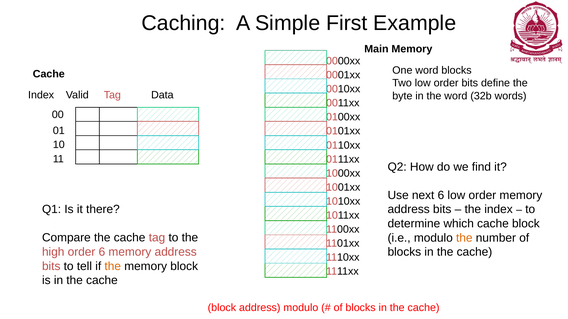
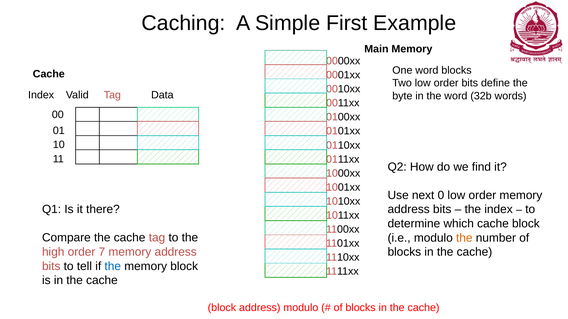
next 6: 6 -> 0 (441, 196)
order 6: 6 -> 7 (102, 252)
the colour: orange -> blue (113, 267)
